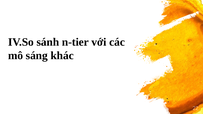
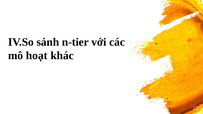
sáng: sáng -> hoạt (37, 56)
